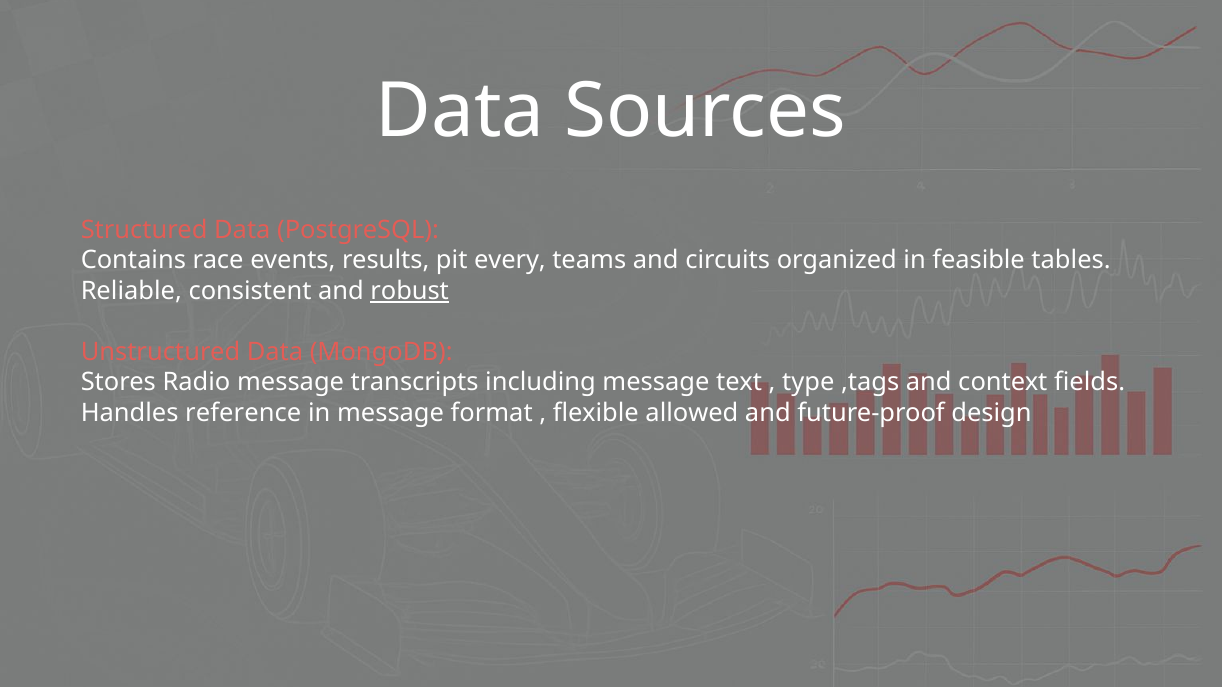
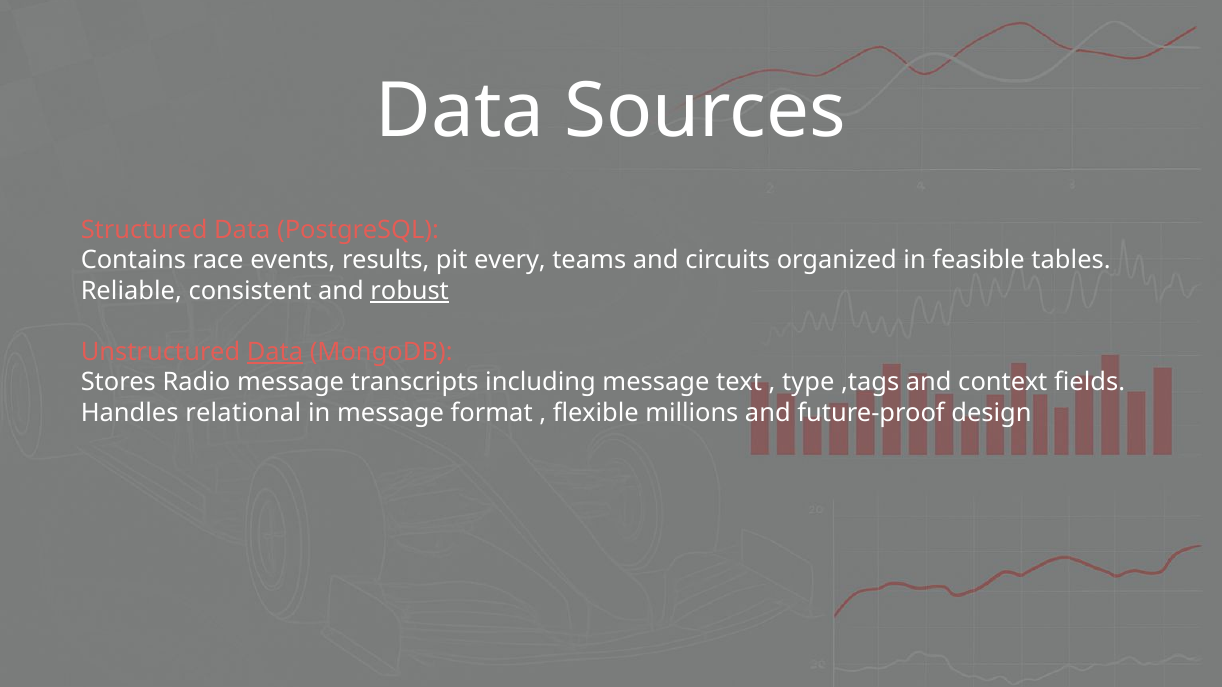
Data underline: none -> present (275, 352)
reference: reference -> relational (243, 413)
allowed: allowed -> millions (692, 413)
